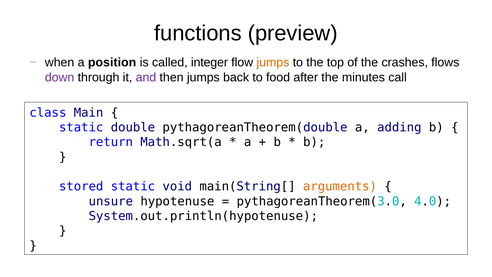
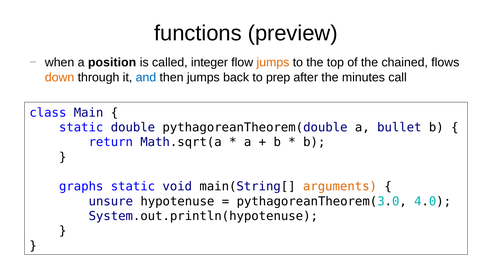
crashes: crashes -> chained (405, 63)
down colour: purple -> orange (60, 77)
and colour: purple -> blue (146, 77)
food: food -> prep (278, 77)
adding: adding -> bullet (399, 127)
stored: stored -> graphs (81, 186)
